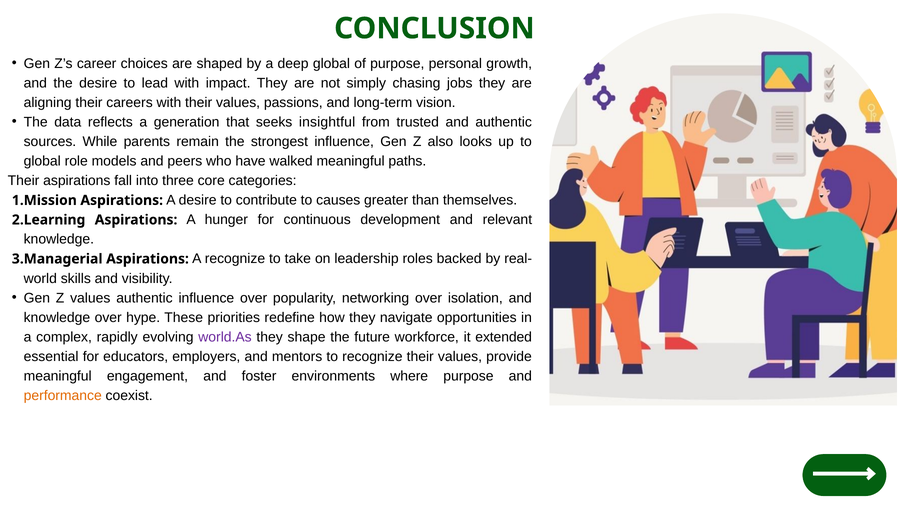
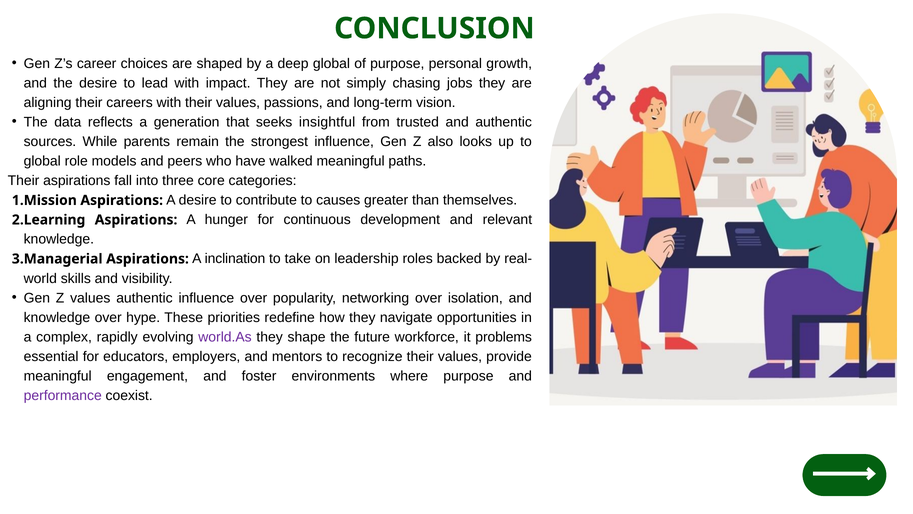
A recognize: recognize -> inclination (235, 259)
extended: extended -> problems (504, 337)
performance colour: orange -> purple (63, 395)
